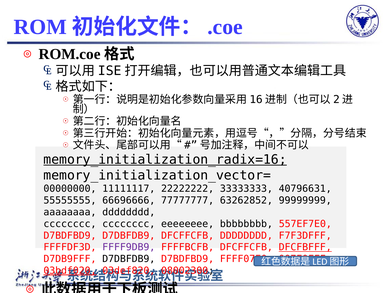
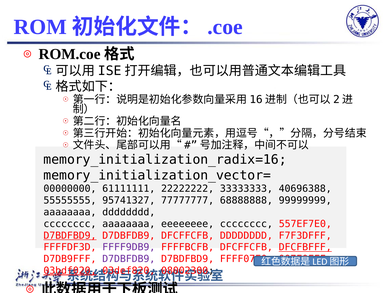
memory_initialization_radix=16 underline: present -> none (165, 160)
11111117: 11111117 -> 61111111 (129, 189)
40796631: 40796631 -> 40696388 (305, 189)
66696666: 66696666 -> 95741327 (129, 201)
63262852: 63262852 -> 68888888 (246, 201)
cccccccc cccccccc: cccccccc -> aaaaaaaa (129, 224)
eeeeeeee bbbbbbbb: bbbbbbbb -> cccccccc (246, 224)
D7BDFBD9 underline: none -> present (70, 236)
D7DBFDB9 colour: black -> purple (129, 259)
